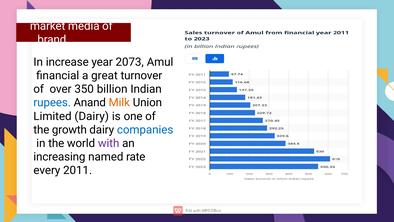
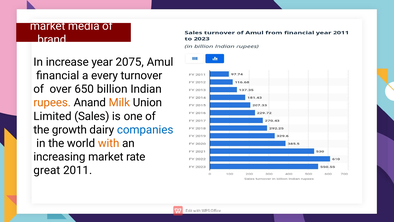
2073: 2073 -> 2075 (130, 62)
great: great -> every (105, 76)
350: 350 -> 650 (84, 89)
rupees colour: blue -> orange (52, 103)
Limited Dairy: Dairy -> Sales (92, 116)
with colour: purple -> orange (109, 143)
increasing named: named -> market (106, 157)
every: every -> great (47, 170)
